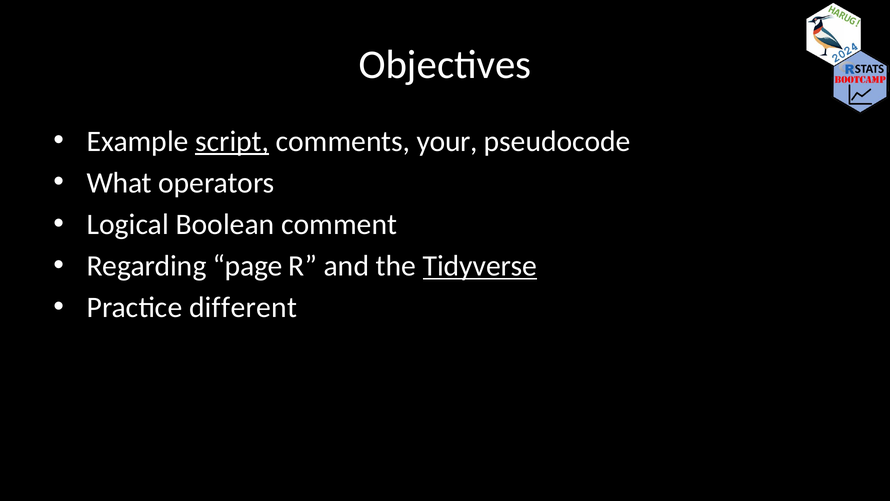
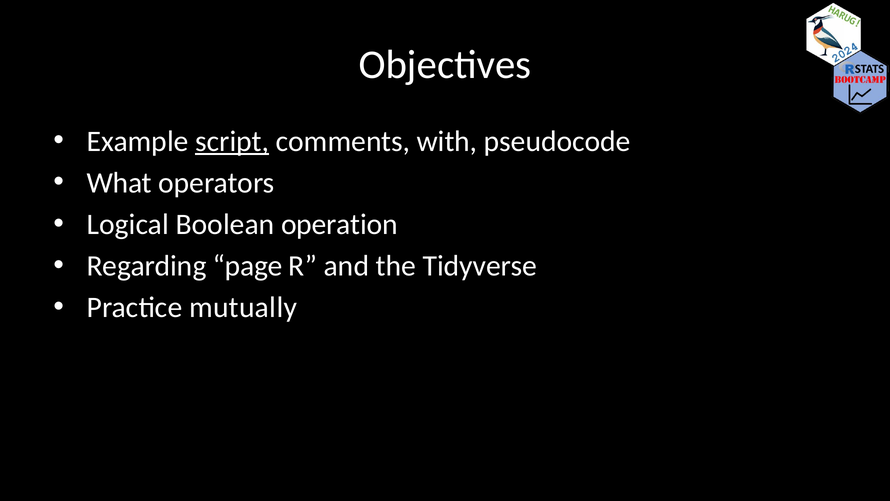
your: your -> with (447, 141)
comment: comment -> operation (339, 224)
Tidyverse underline: present -> none (480, 266)
different: different -> mutually (243, 307)
